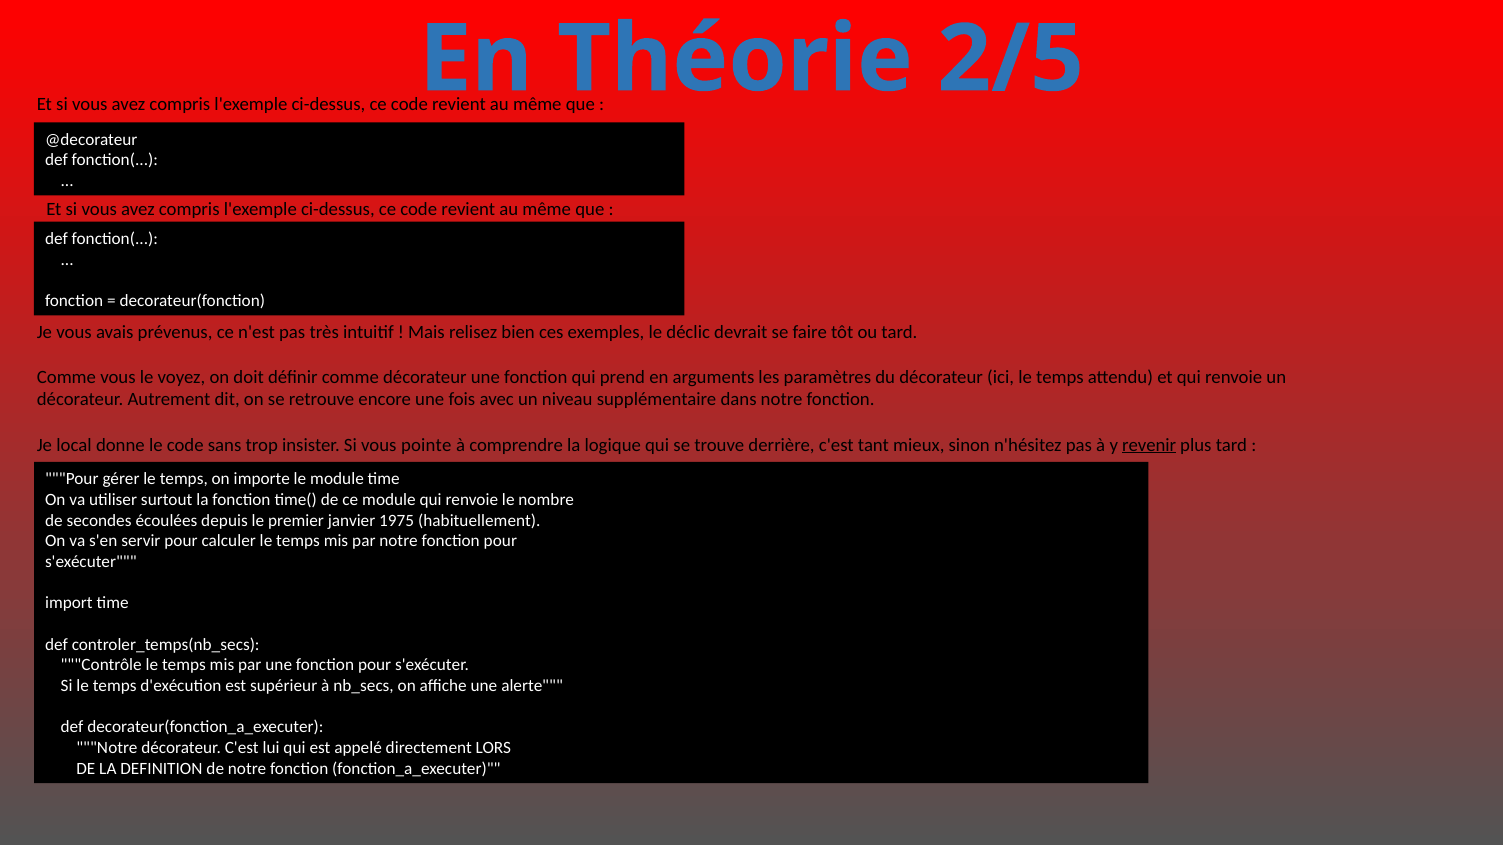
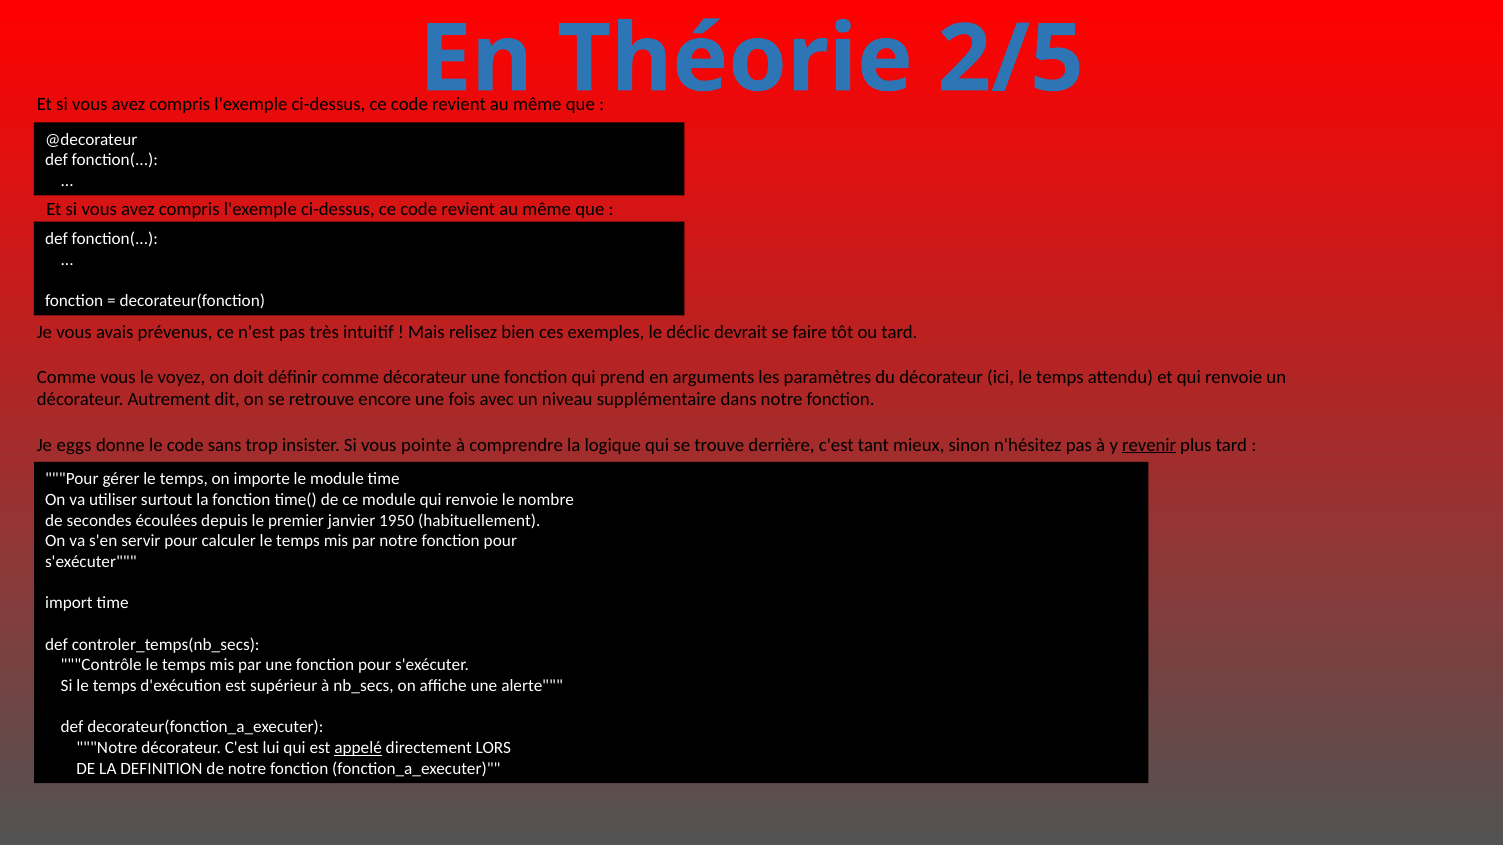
local: local -> eggs (74, 445)
1975: 1975 -> 1950 (397, 521)
appelé underline: none -> present (358, 748)
